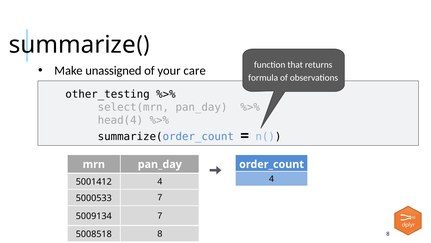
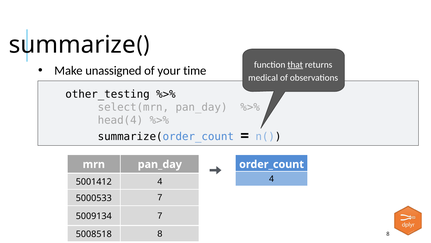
that underline: none -> present (295, 65)
care: care -> time (195, 70)
formula: formula -> medical (263, 77)
